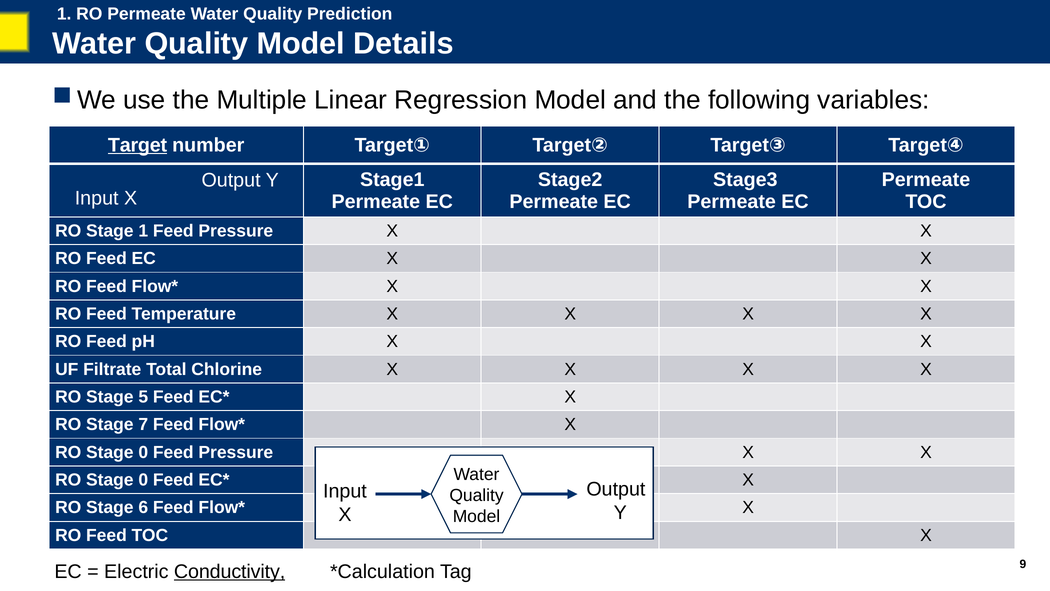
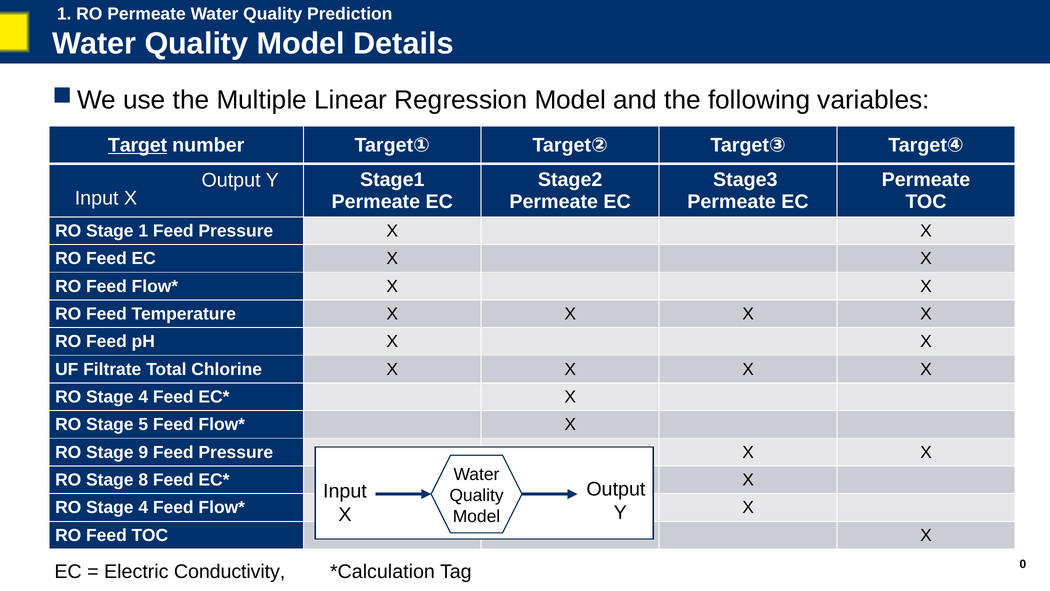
5: 5 -> 4 (143, 397)
7: 7 -> 5 (143, 424)
0: 0 -> 9 (143, 452)
0: 0 -> 8 (143, 480)
6: 6 -> 4 (143, 507)
Conductivity underline: present -> none (230, 571)
9: 9 -> 0 (1023, 564)
